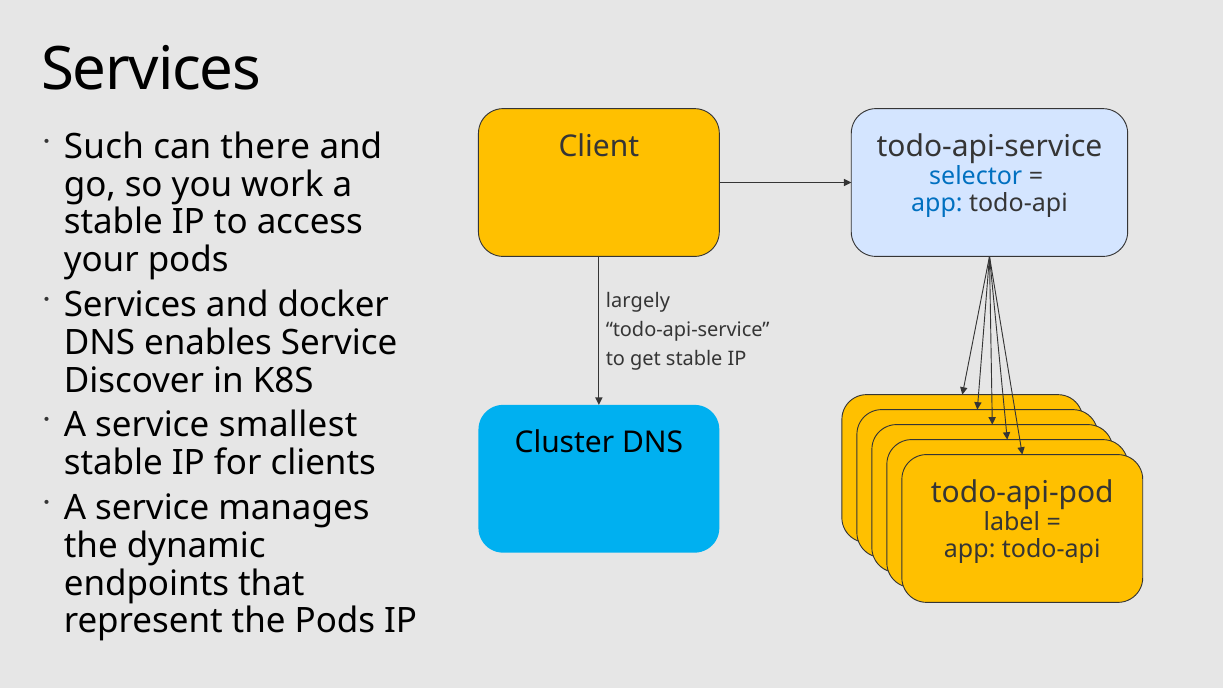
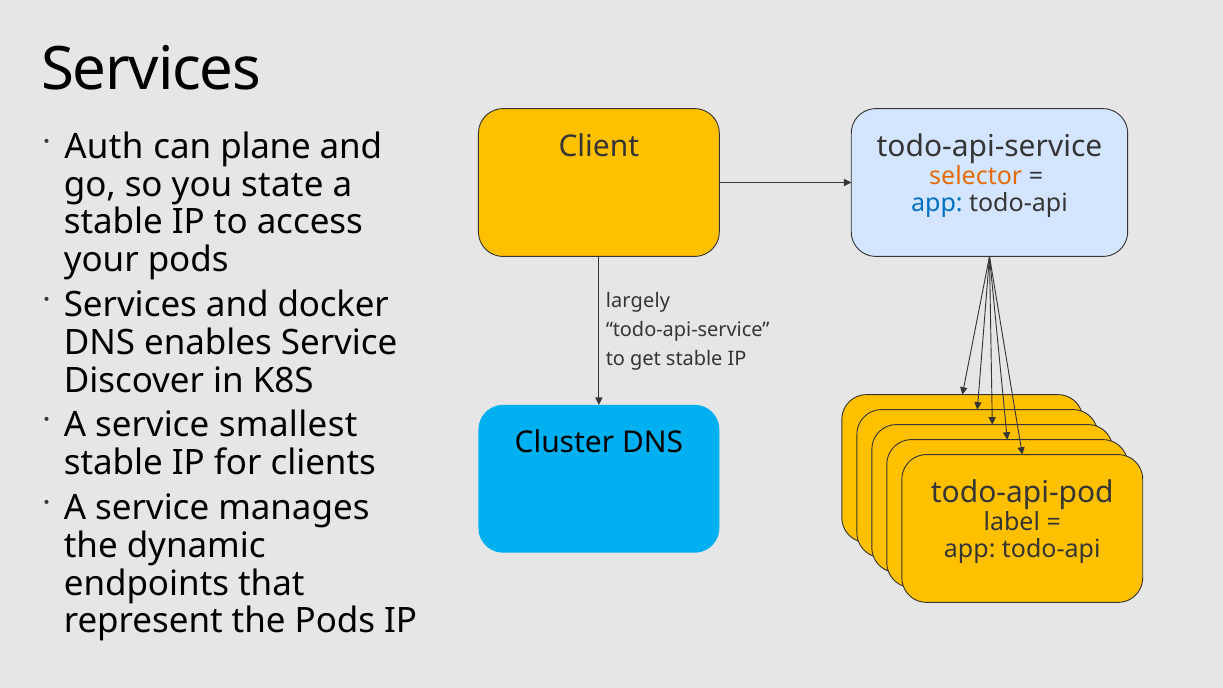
Such: Such -> Auth (104, 147)
there: there -> plane (266, 147)
selector colour: blue -> orange (976, 176)
work: work -> state (282, 185)
